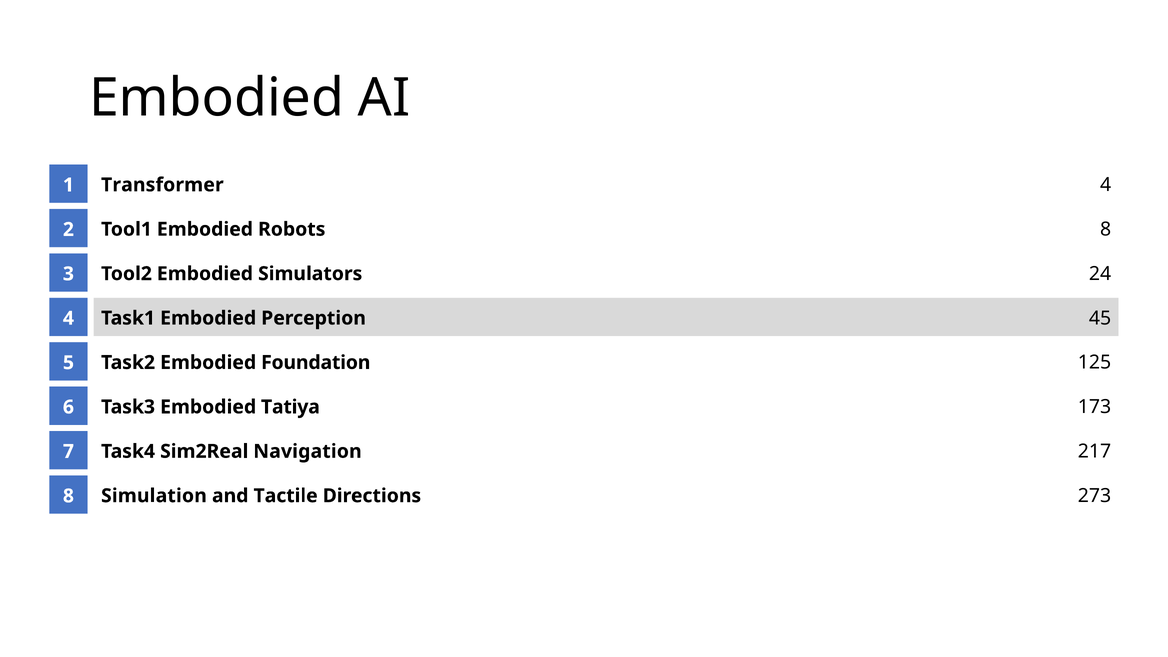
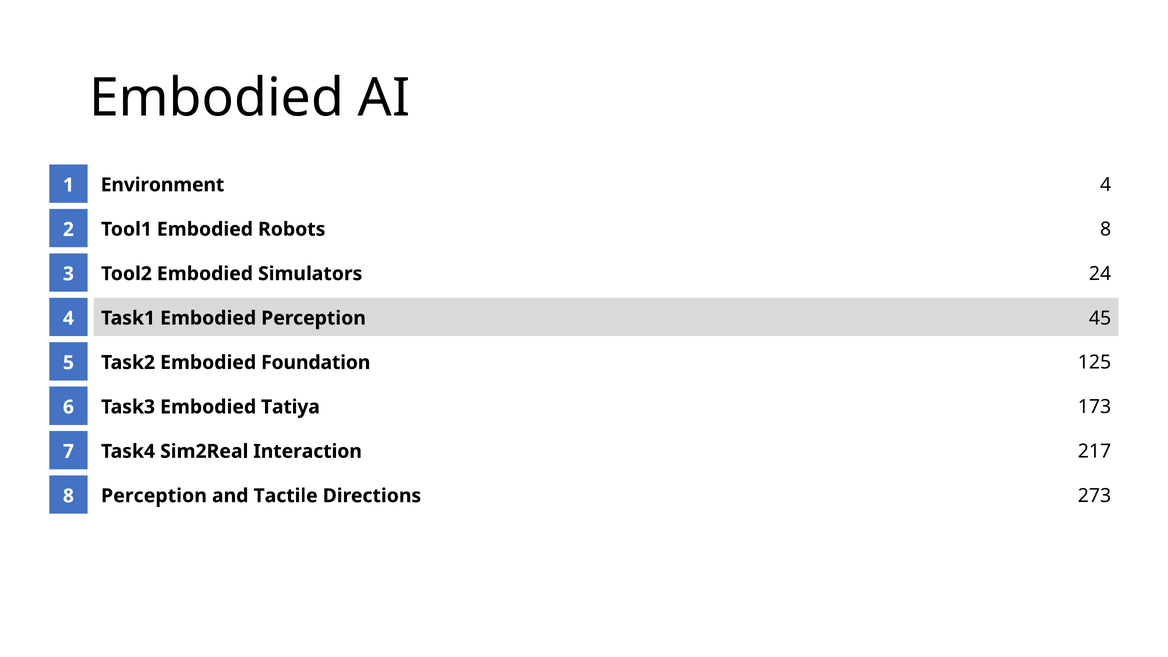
Transformer: Transformer -> Environment (162, 185)
Navigation: Navigation -> Interaction (308, 451)
Simulation: Simulation -> Perception (154, 496)
